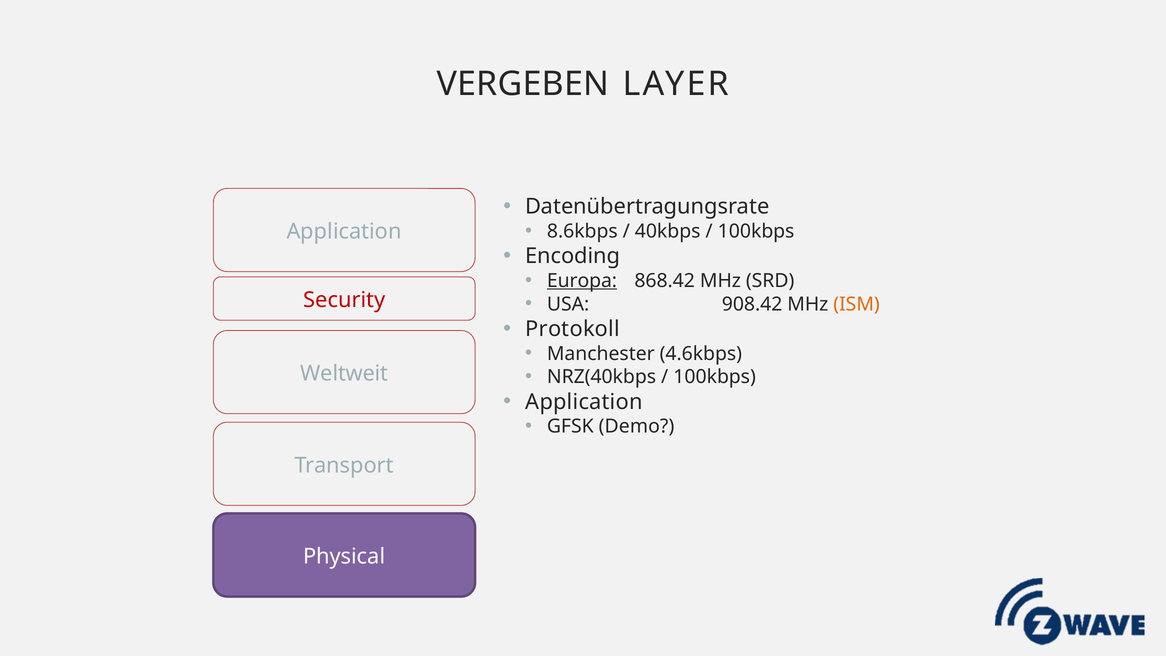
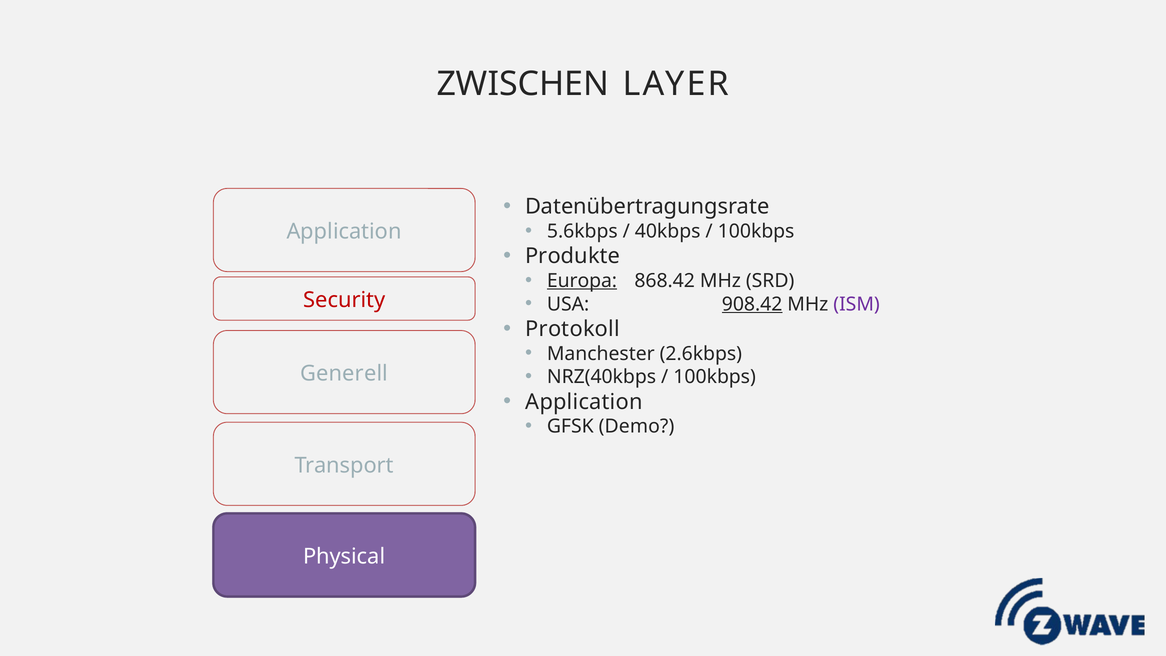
VERGEBEN: VERGEBEN -> ZWISCHEN (523, 84)
8.6kbps: 8.6kbps -> 5.6kbps (582, 231)
Encoding: Encoding -> Produkte (573, 256)
908.42 underline: none -> present (752, 304)
ISM colour: orange -> purple (857, 304)
4.6kbps: 4.6kbps -> 2.6kbps (701, 354)
Weltweit: Weltweit -> Generell (344, 374)
